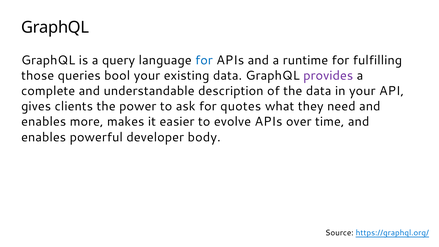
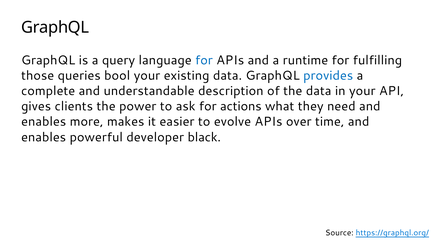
provides colour: purple -> blue (328, 76)
quotes: quotes -> actions (241, 106)
body: body -> black (204, 137)
